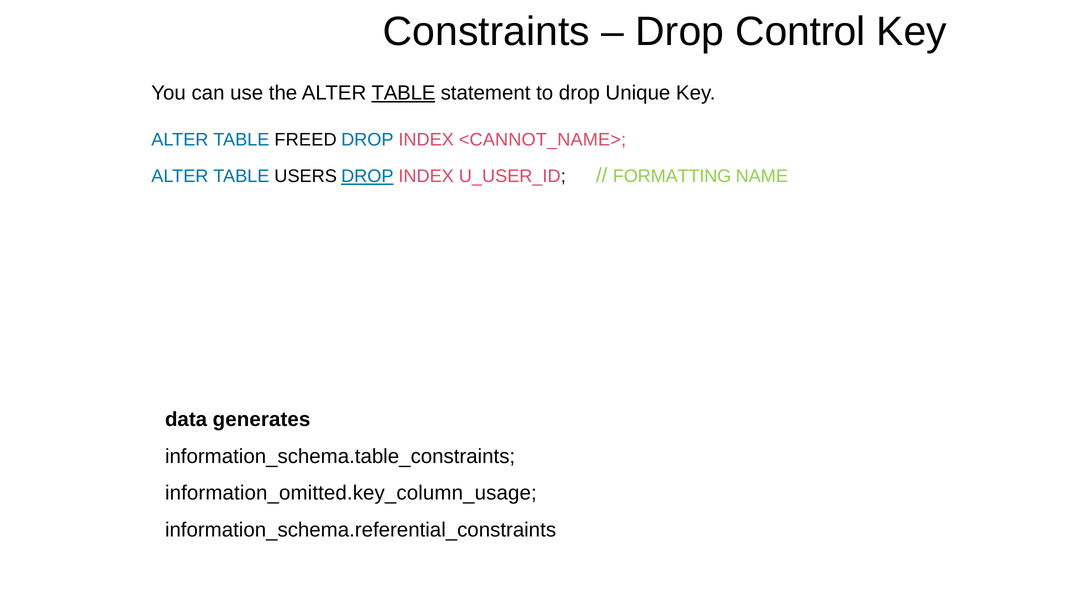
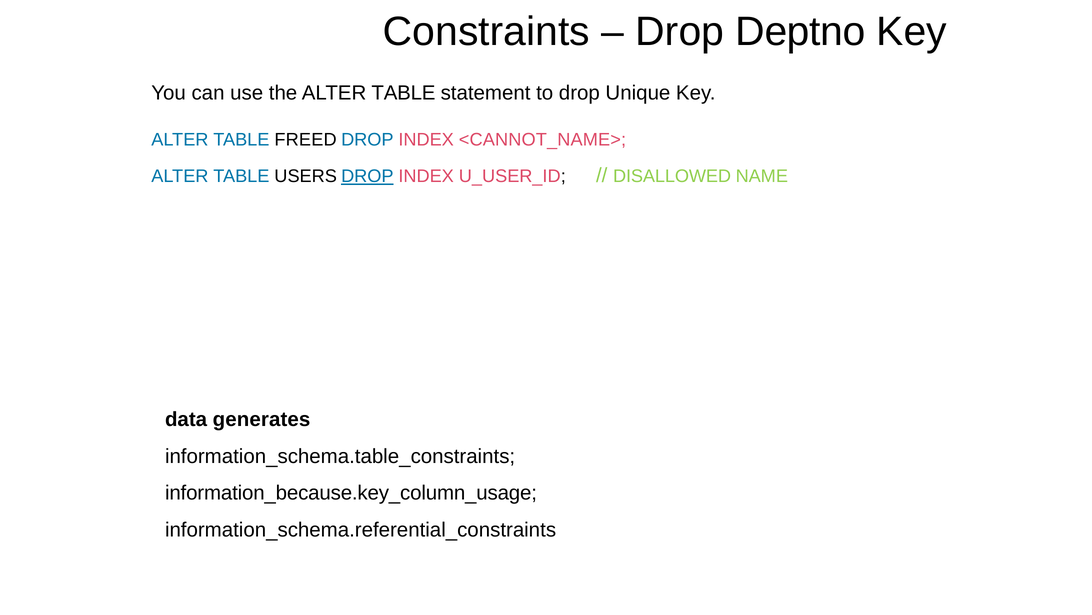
Control: Control -> Deptno (800, 31)
TABLE underline: present -> none (403, 93)
FORMATTING: FORMATTING -> DISALLOWED (672, 176)
information_omitted.key_column_usage: information_omitted.key_column_usage -> information_because.key_column_usage (351, 493)
